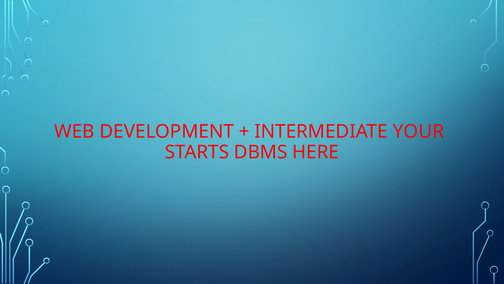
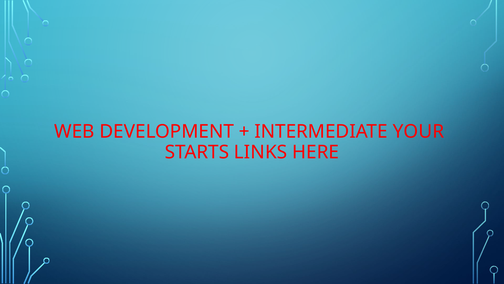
DBMS: DBMS -> LINKS (261, 152)
